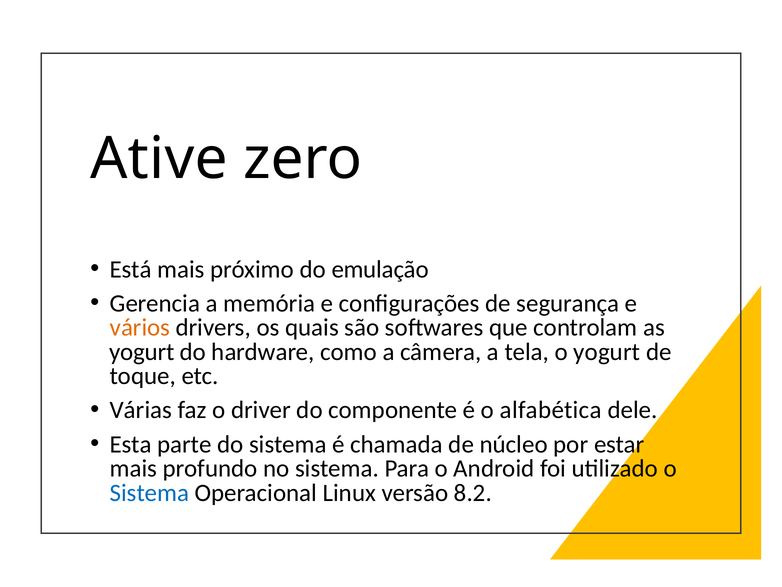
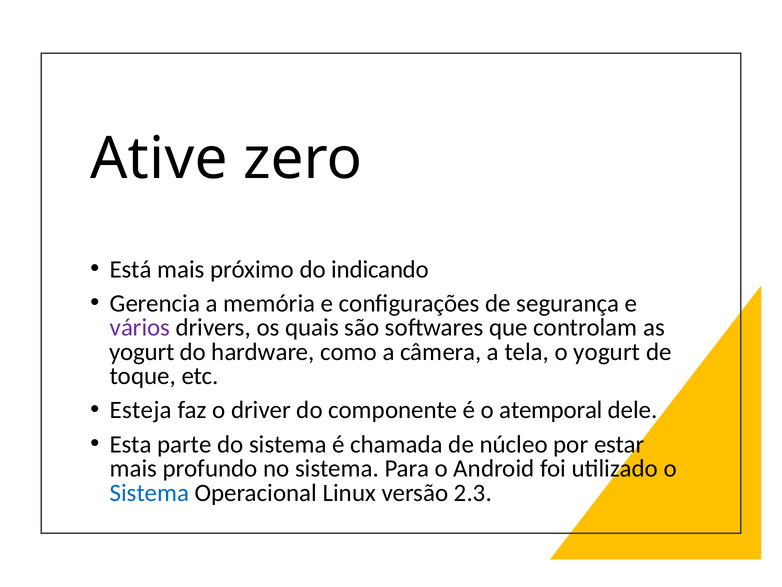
emulação: emulação -> indicando (380, 269)
vários colour: orange -> purple (140, 327)
Várias: Várias -> Esteja (141, 410)
alfabética: alfabética -> atemporal (551, 410)
8.2: 8.2 -> 2.3 (473, 492)
